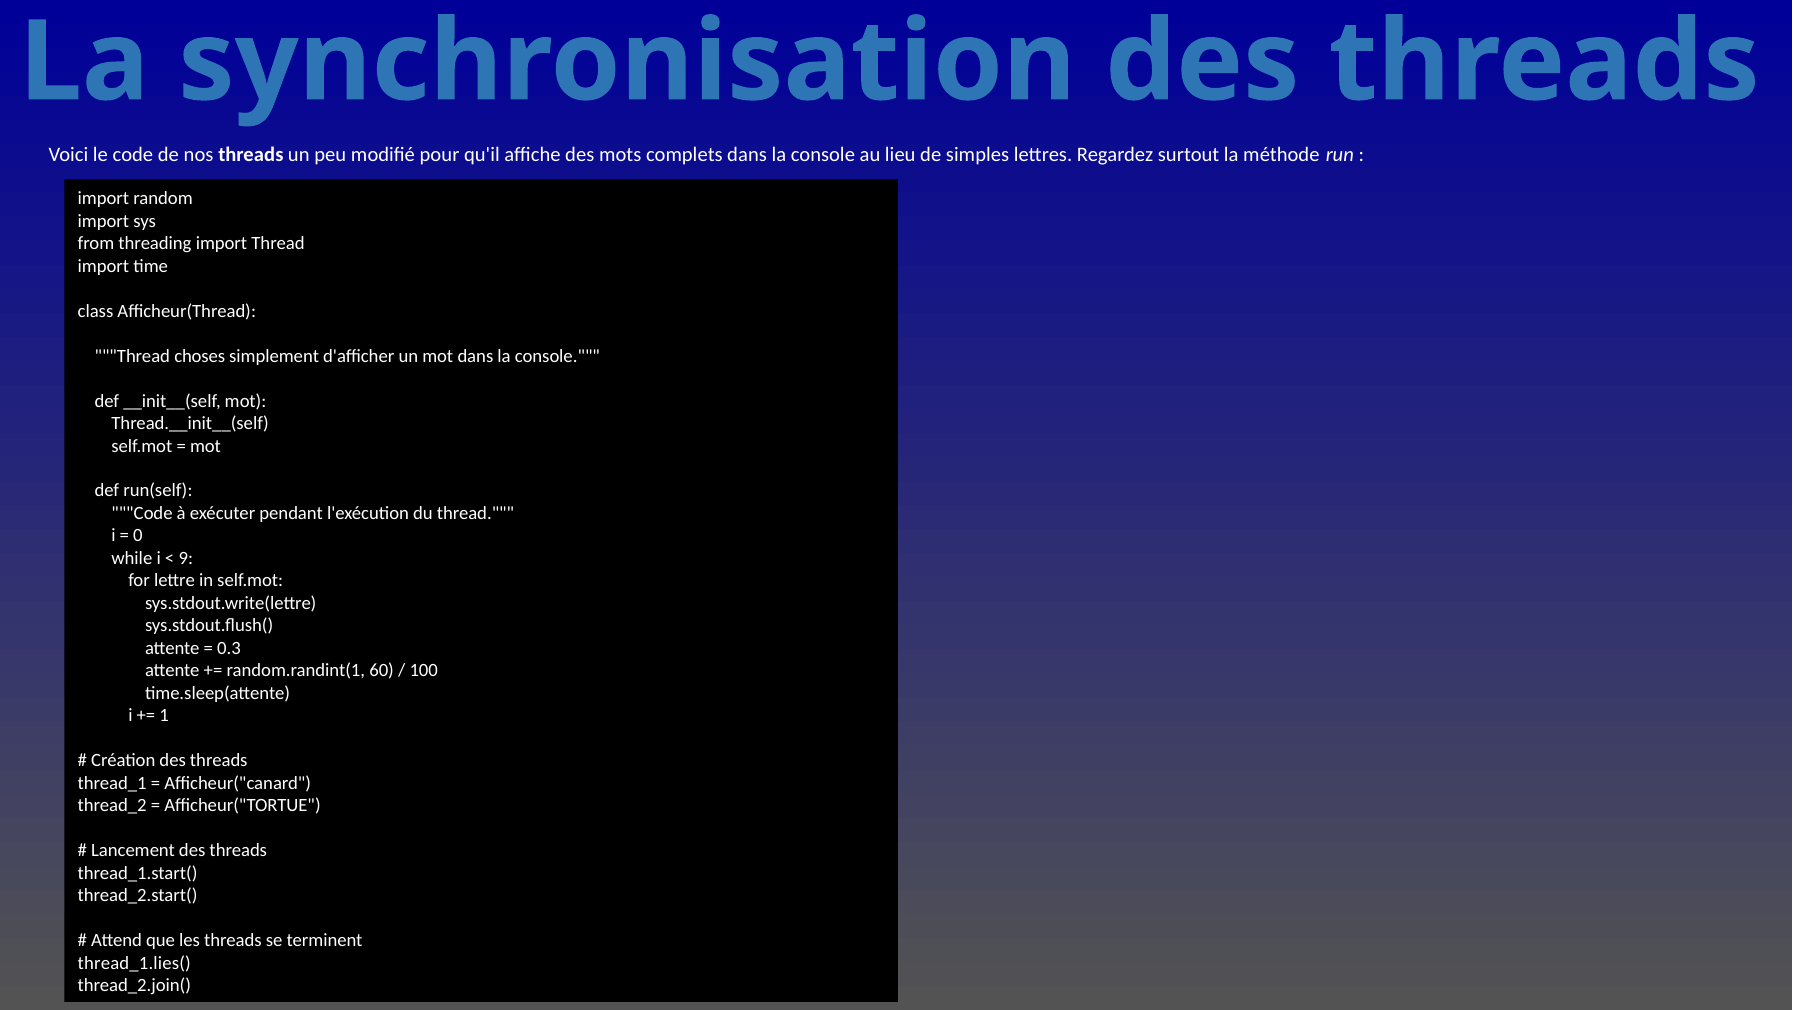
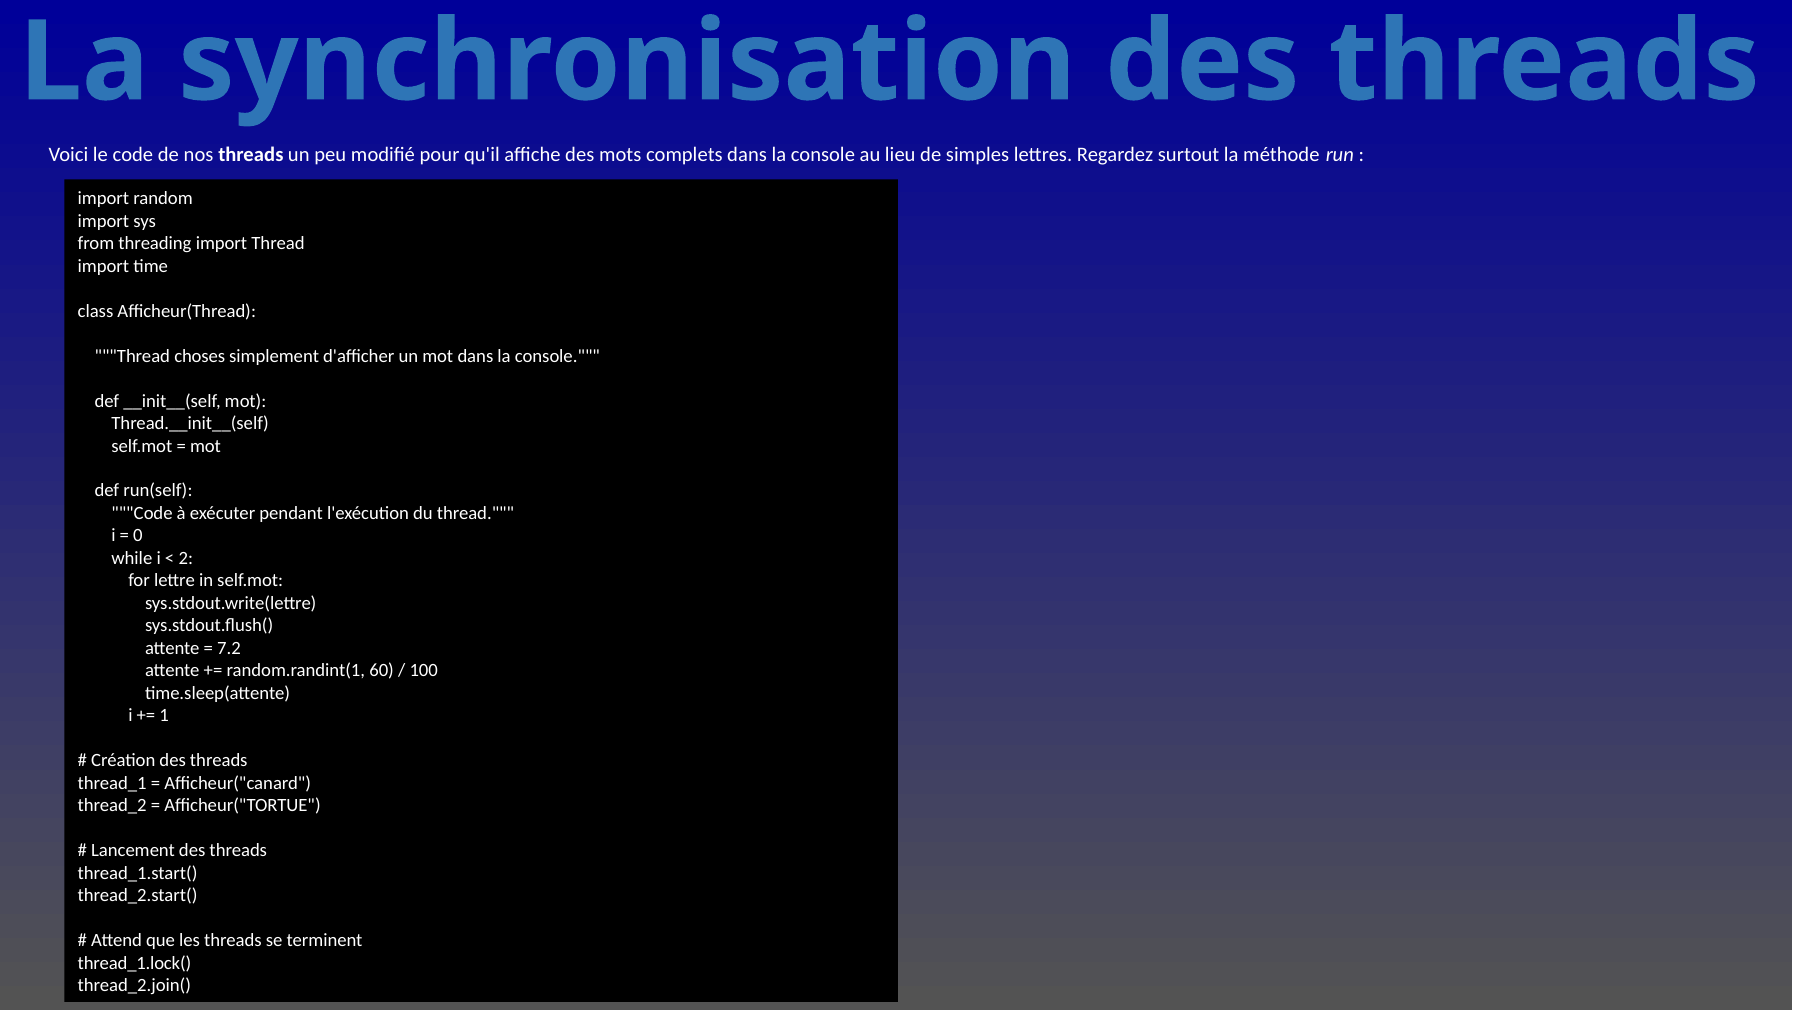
9: 9 -> 2 (186, 558)
0.3: 0.3 -> 7.2 (229, 648)
thread_1.lies(: thread_1.lies( -> thread_1.lock( (134, 963)
